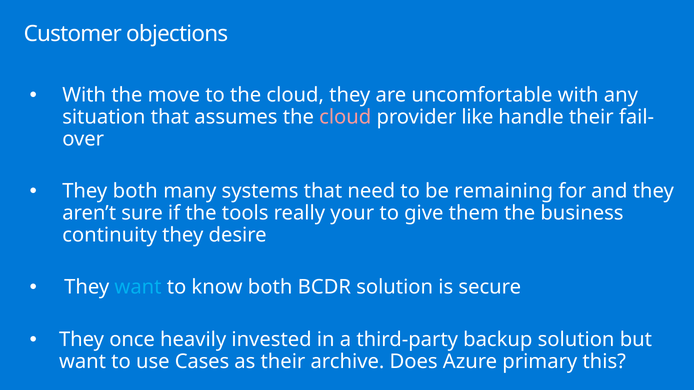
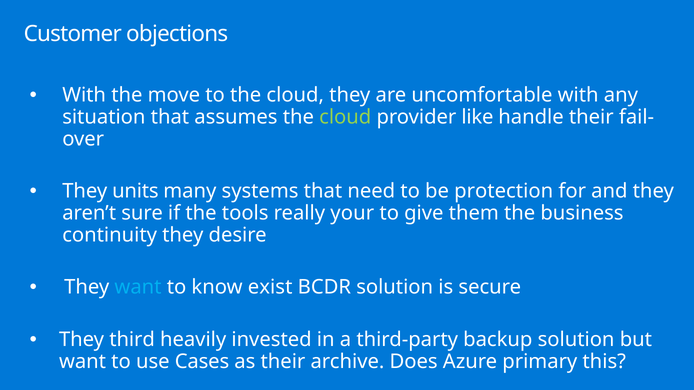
cloud colour: pink -> light green (345, 117)
They both: both -> units (135, 191)
remaining: remaining -> protection (504, 191)
know both: both -> exist (270, 288)
once: once -> third (132, 340)
